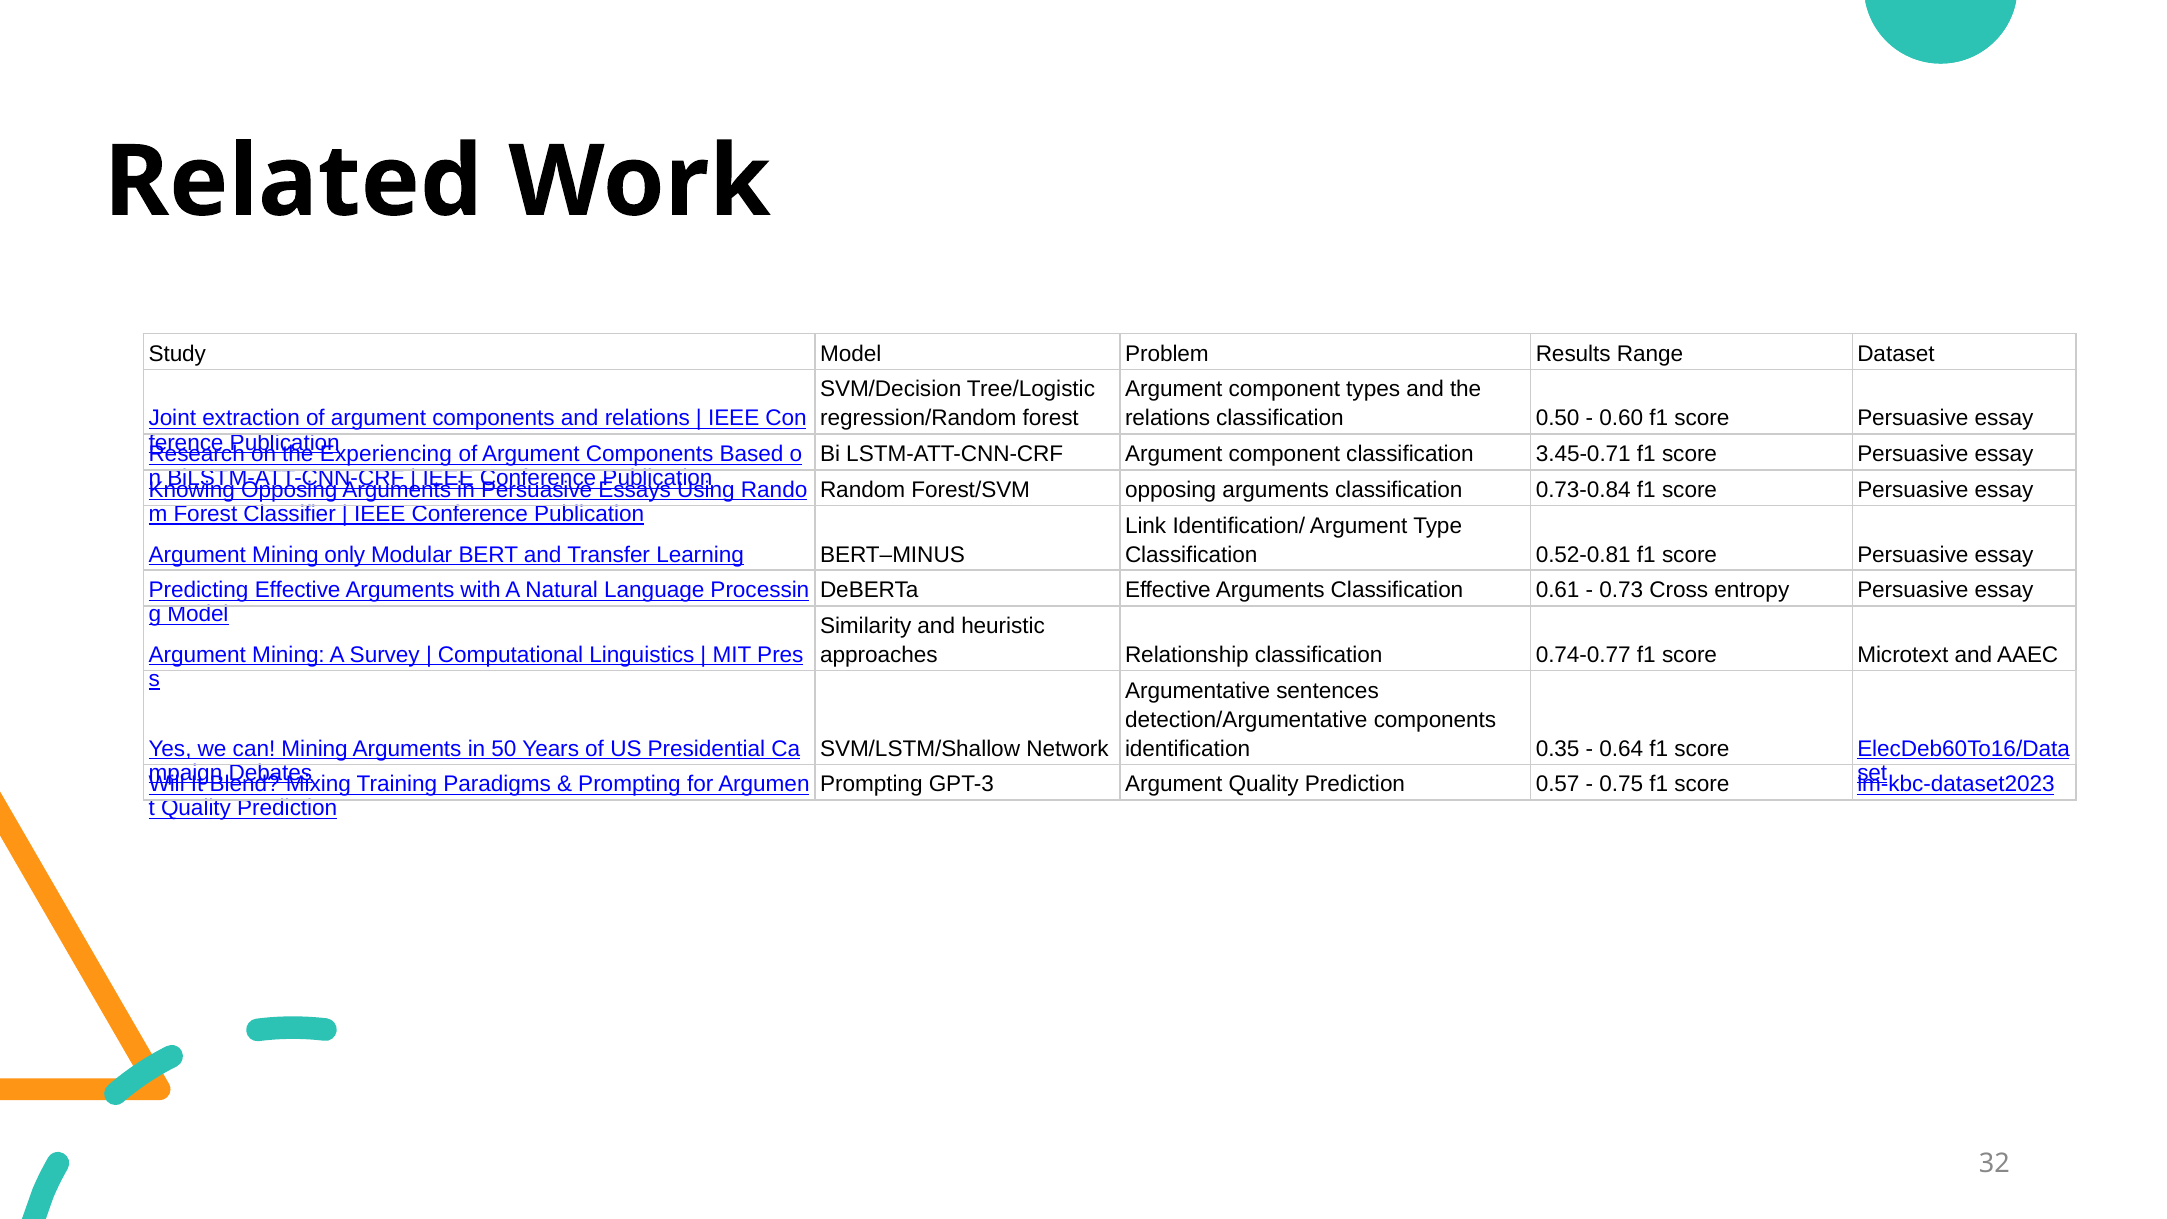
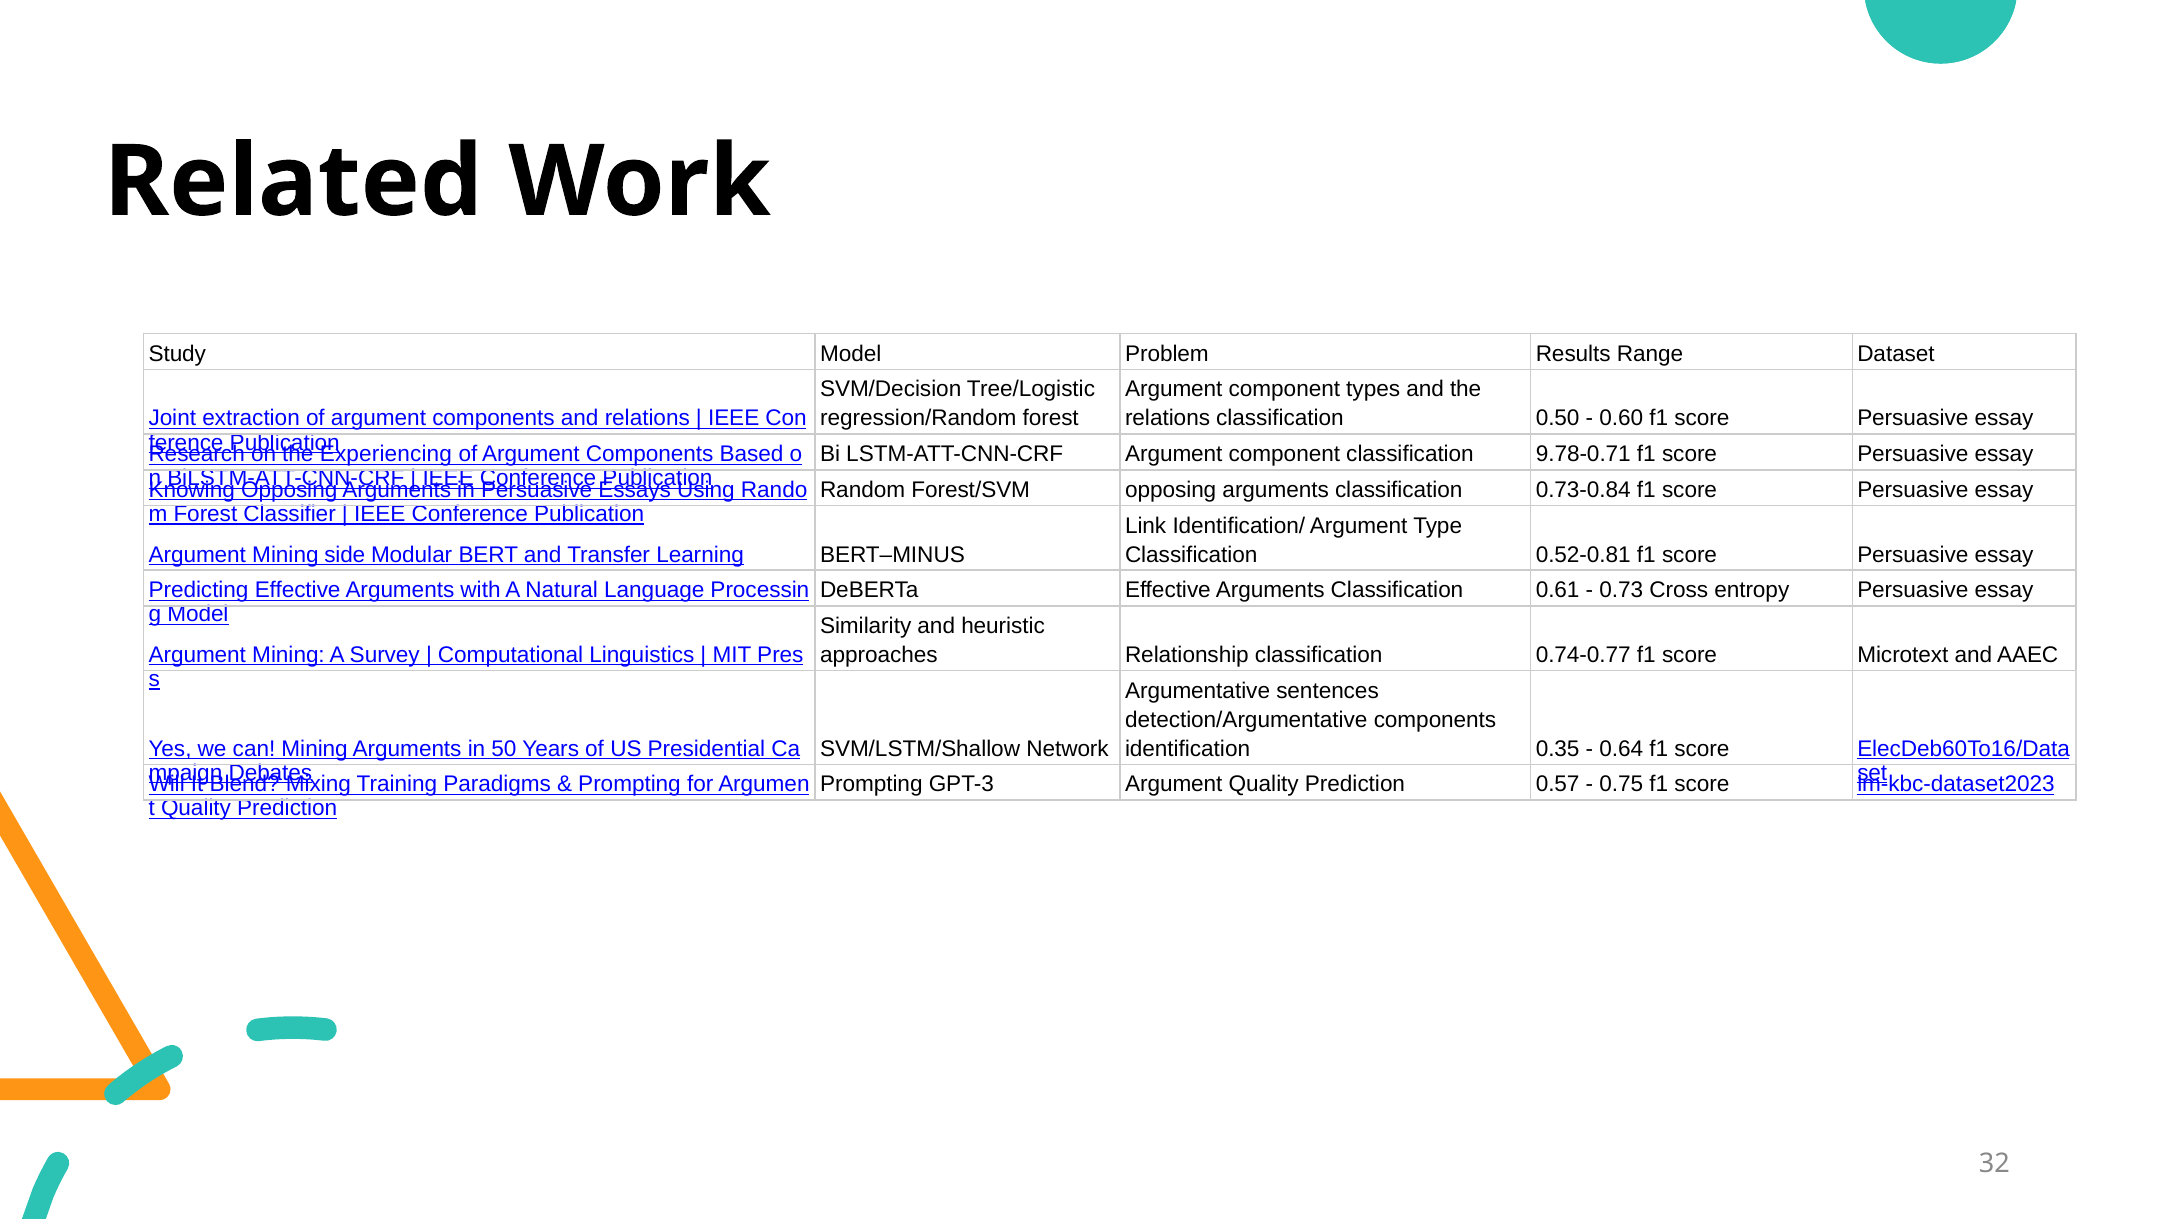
3.45-0.71: 3.45-0.71 -> 9.78-0.71 (1583, 454)
only: only -> side (345, 555)
